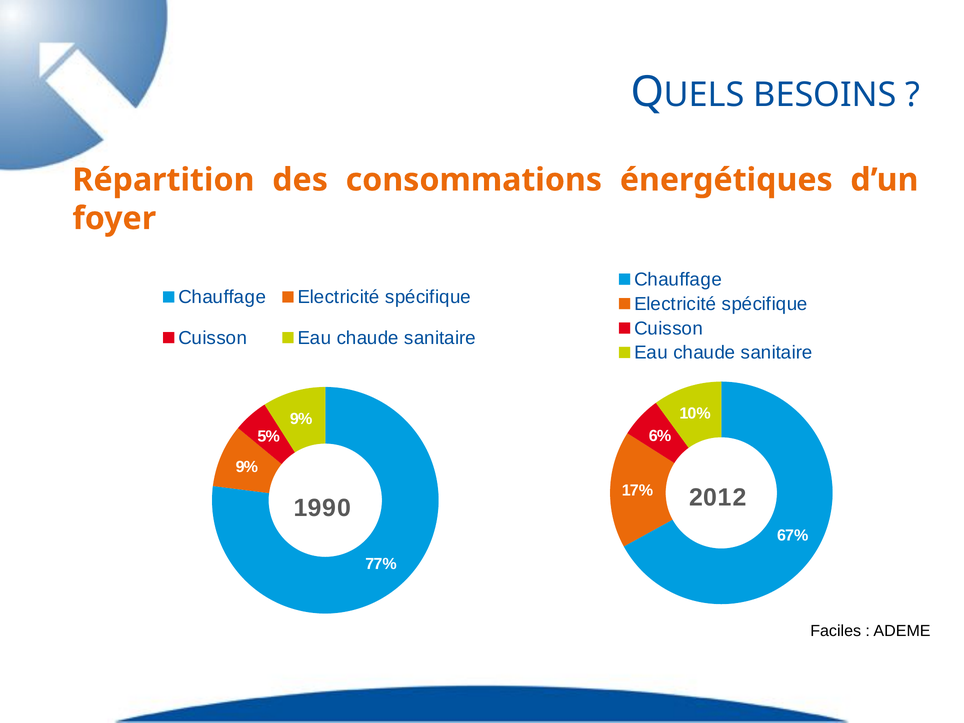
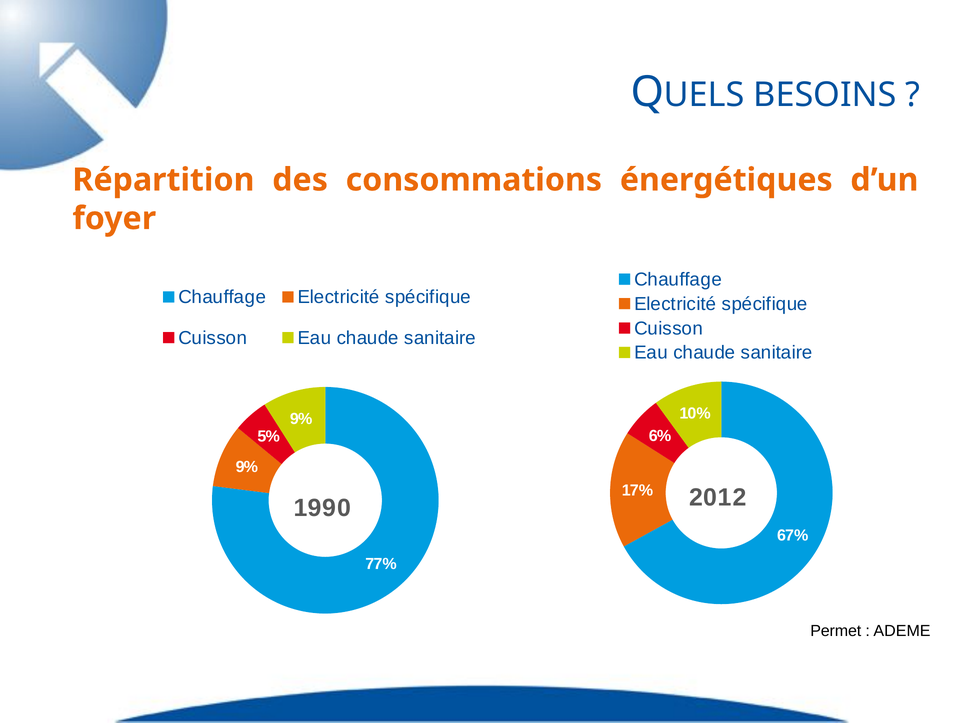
Faciles: Faciles -> Permet (836, 631)
